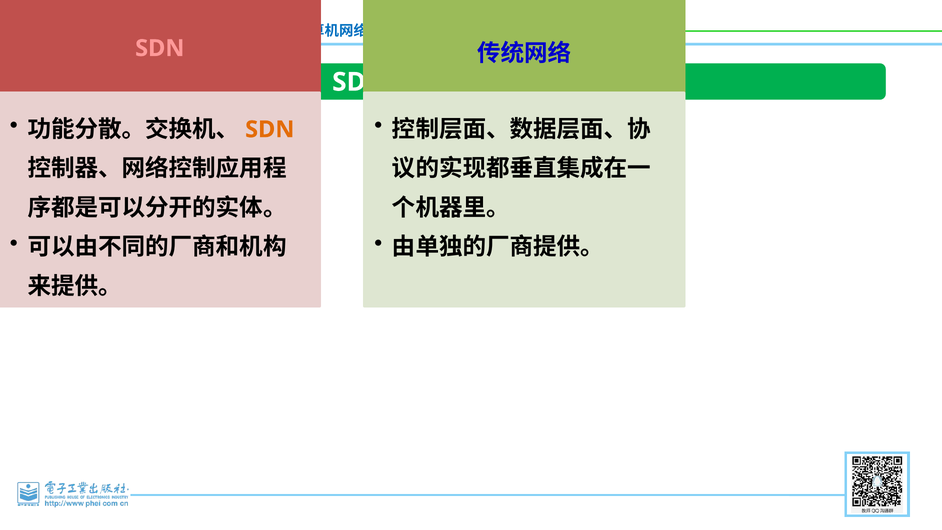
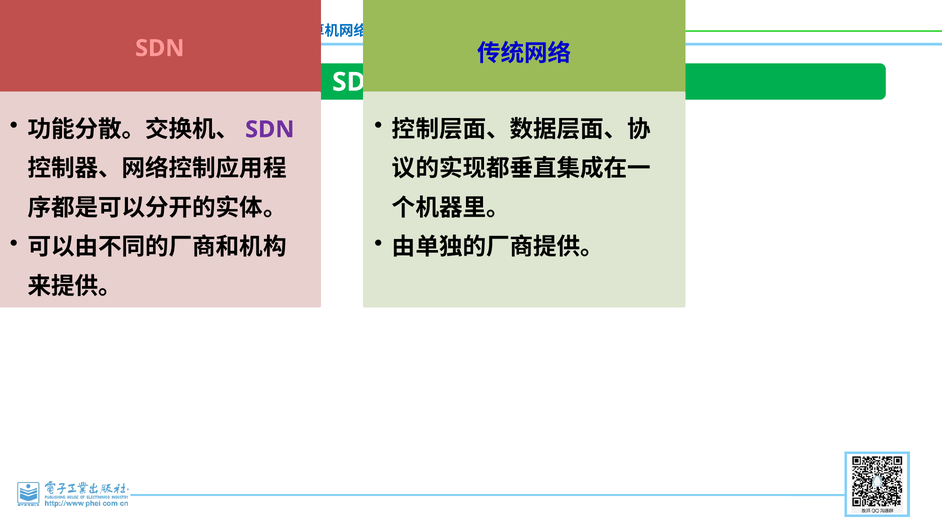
SDN colour: orange -> purple (270, 129)
